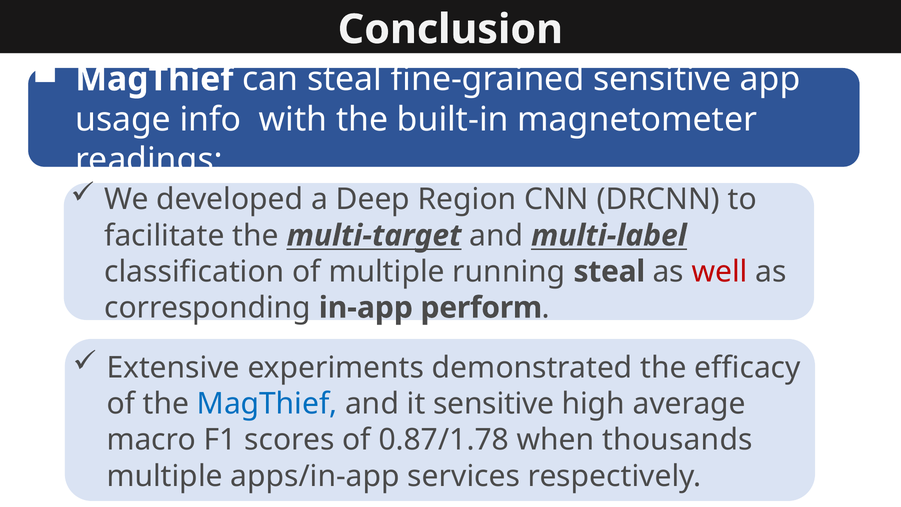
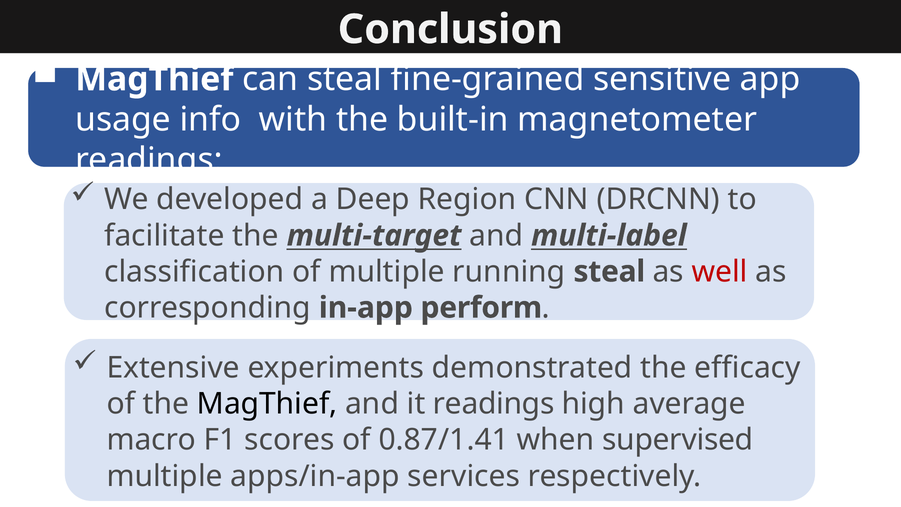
MagThief colour: blue -> black (267, 404)
it sensitive: sensitive -> readings (494, 404)
0.87/1.78: 0.87/1.78 -> 0.87/1.41 (444, 440)
thousands: thousands -> supervised (678, 440)
